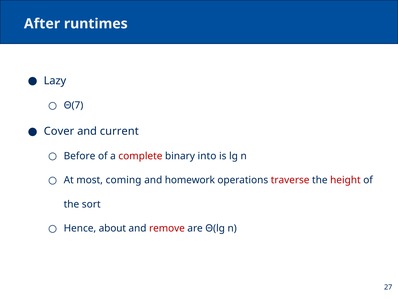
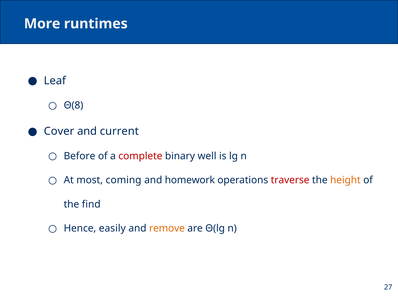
After: After -> More (42, 24)
Lazy: Lazy -> Leaf (55, 81)
Θ(7: Θ(7 -> Θ(8 (74, 105)
into: into -> well (207, 156)
height colour: red -> orange (345, 180)
sort: sort -> find (91, 204)
about: about -> easily (112, 228)
remove colour: red -> orange (167, 228)
